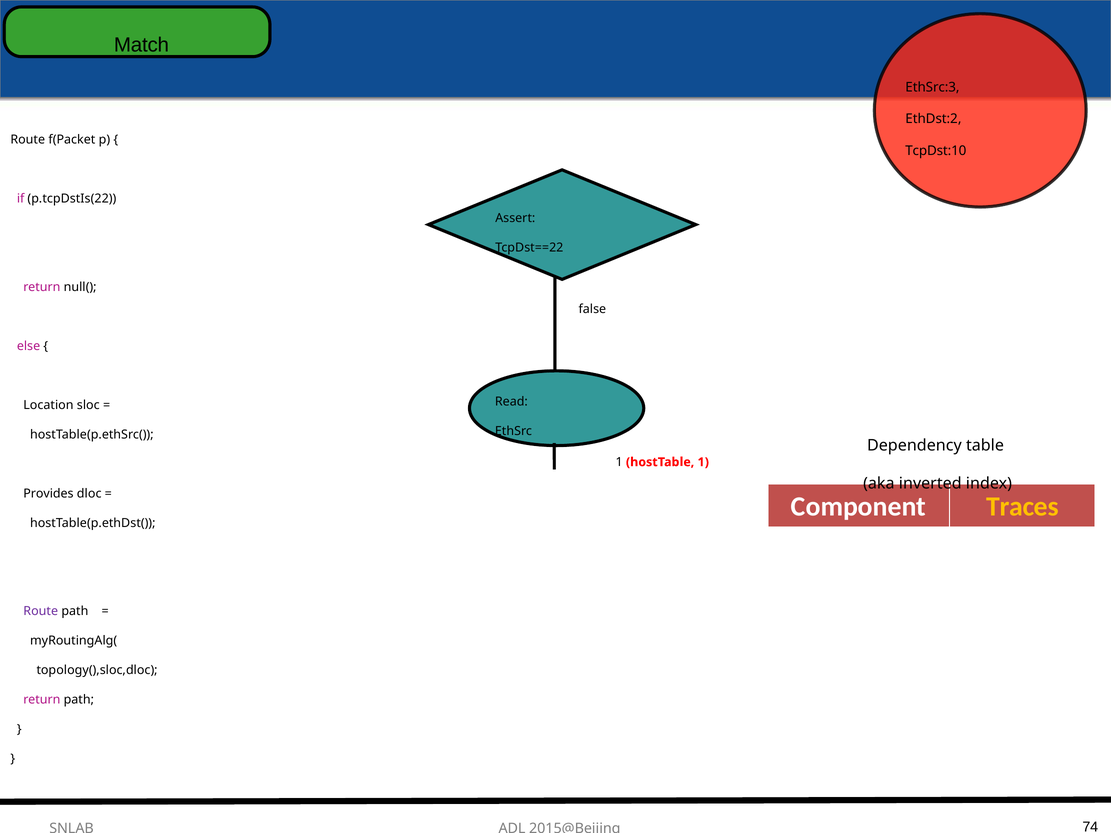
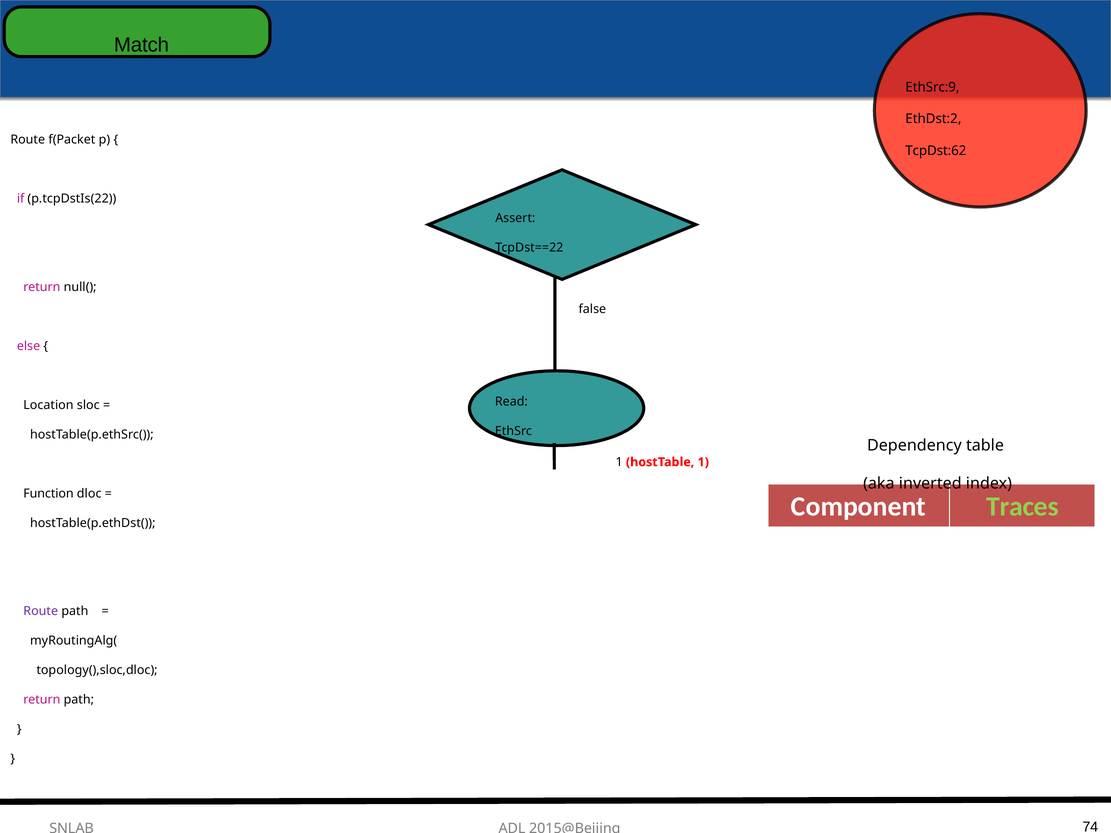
EthSrc:3: EthSrc:3 -> EthSrc:9 (932, 87)
TcpDst:10: TcpDst:10 -> TcpDst:62 (936, 151)
Provides: Provides -> Function (48, 494)
Traces colour: yellow -> light green (1022, 507)
